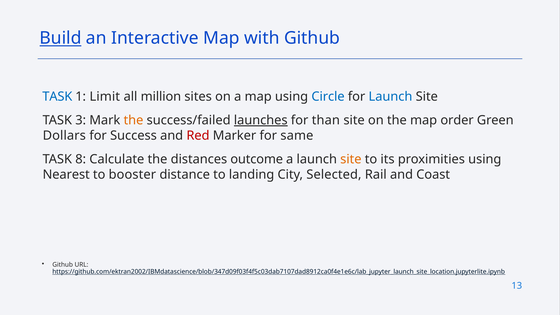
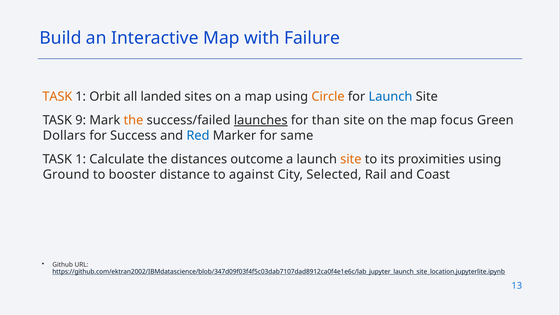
Build underline: present -> none (61, 38)
with Github: Github -> Failure (312, 38)
TASK colour: blue -> orange (57, 97)
Limit: Limit -> Orbit (105, 97)
million: million -> landed (161, 97)
Circle colour: blue -> orange (328, 97)
3: 3 -> 9 (81, 120)
order: order -> focus (457, 120)
Red colour: red -> blue (198, 136)
8: 8 -> 1 (81, 159)
Nearest: Nearest -> Ground (66, 175)
landing: landing -> against (252, 175)
